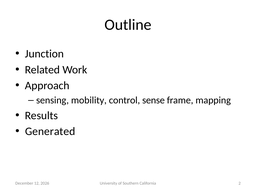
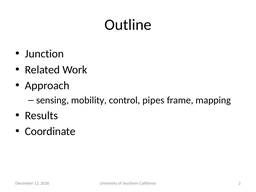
sense: sense -> pipes (153, 100)
Generated: Generated -> Coordinate (50, 131)
